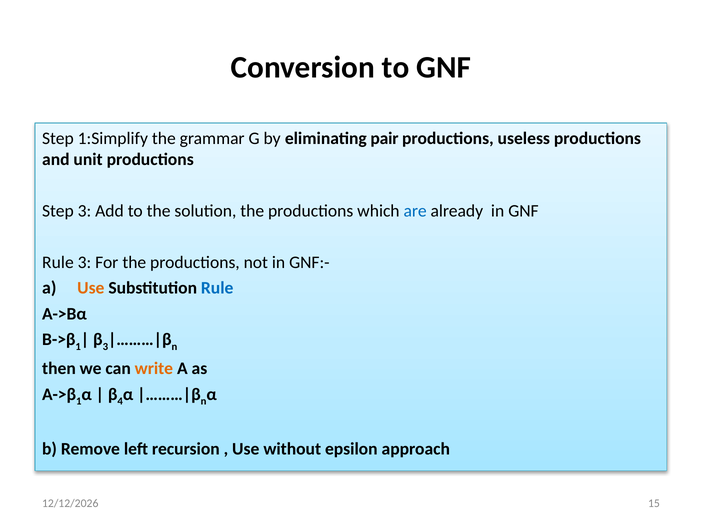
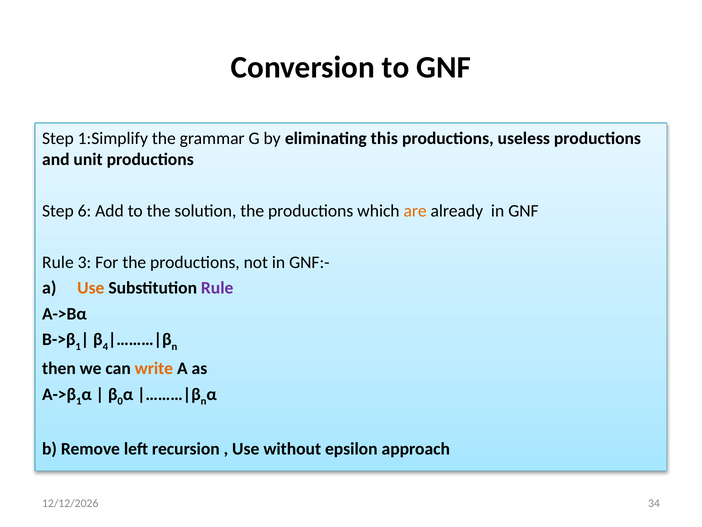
pair: pair -> this (384, 138)
Step 3: 3 -> 6 (84, 211)
are colour: blue -> orange (415, 211)
Rule colour: blue -> purple (217, 288)
3: 3 -> 4 (105, 346)
4: 4 -> 0 (120, 401)
15: 15 -> 34 (654, 503)
